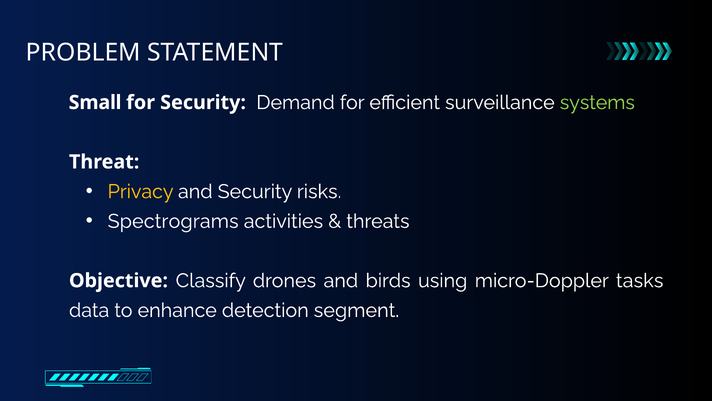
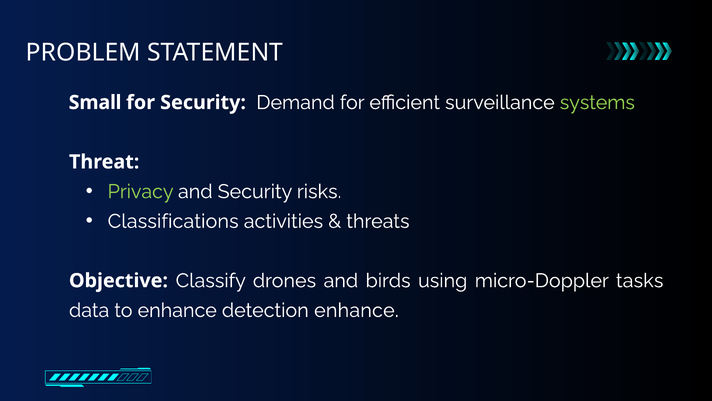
Privacy colour: yellow -> light green (141, 191)
Spectrograms: Spectrograms -> Classifications (173, 221)
detection segment: segment -> enhance (356, 310)
